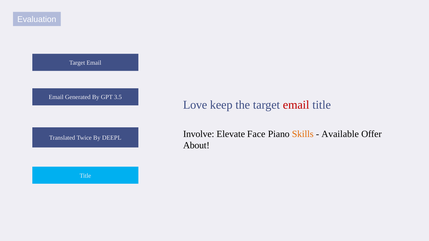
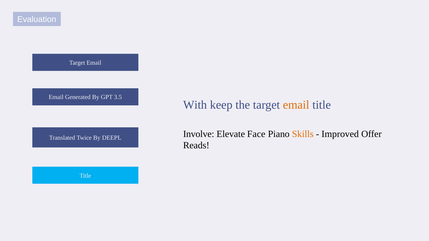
Love: Love -> With (195, 105)
email colour: red -> orange (296, 105)
Available: Available -> Improved (340, 134)
About: About -> Reads (196, 145)
